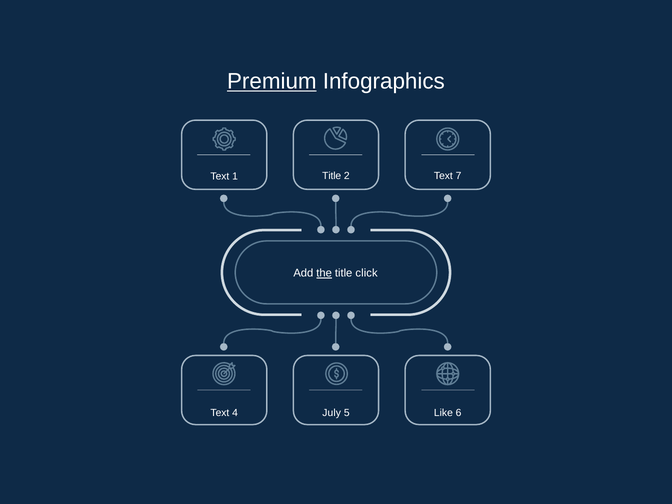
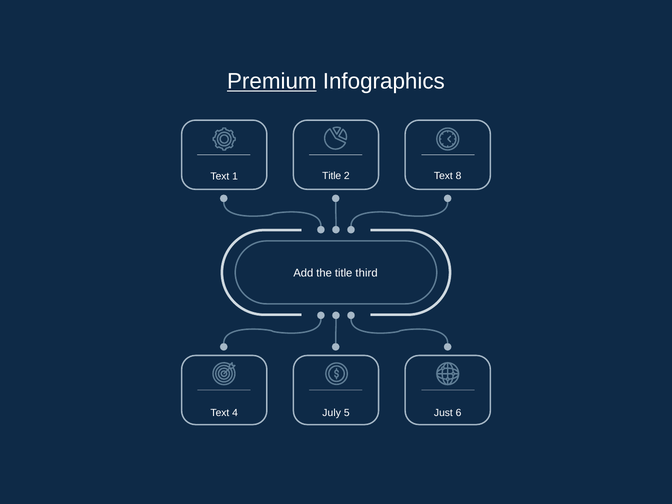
7: 7 -> 8 (459, 176)
the underline: present -> none (324, 273)
click: click -> third (367, 273)
Like: Like -> Just (443, 413)
